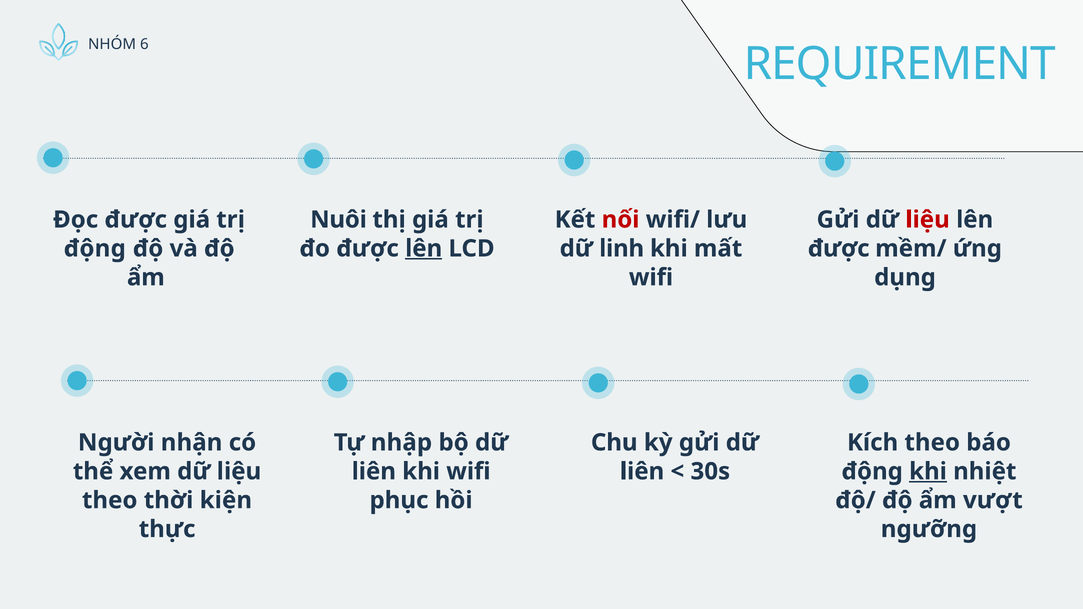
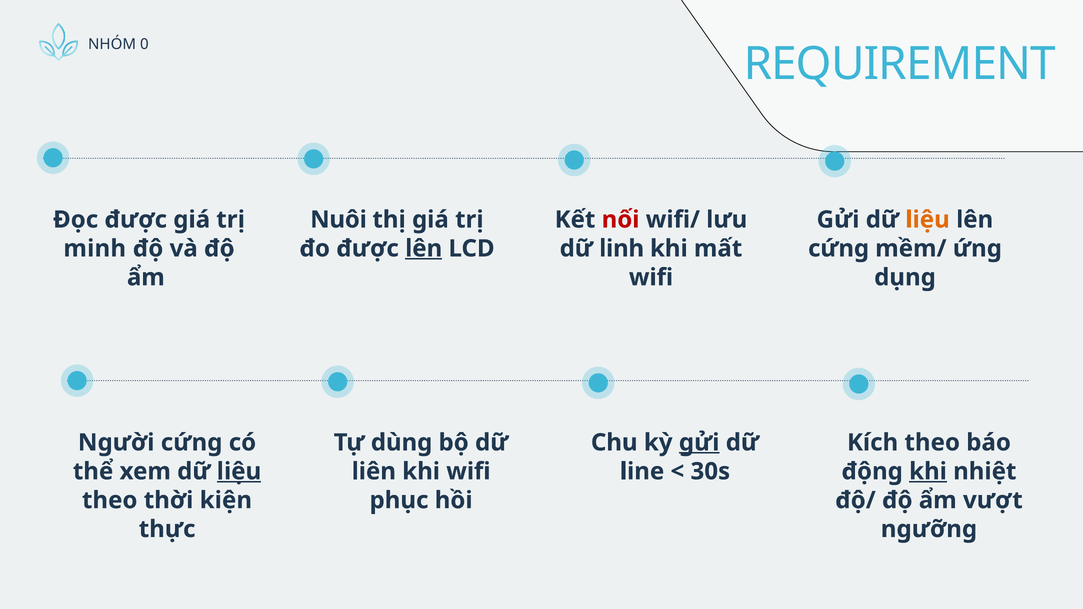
6: 6 -> 0 (144, 44)
liệu colour: red -> orange (928, 220)
động: động -> minh (95, 249)
được: được -> cứng (839, 249)
Người nhận: nhận -> cứng (192, 443)
nhập: nhập -> dùng (402, 443)
gửi underline: none -> present (699, 443)
liệu underline: none -> present (239, 472)
liên: liên -> line (642, 472)
